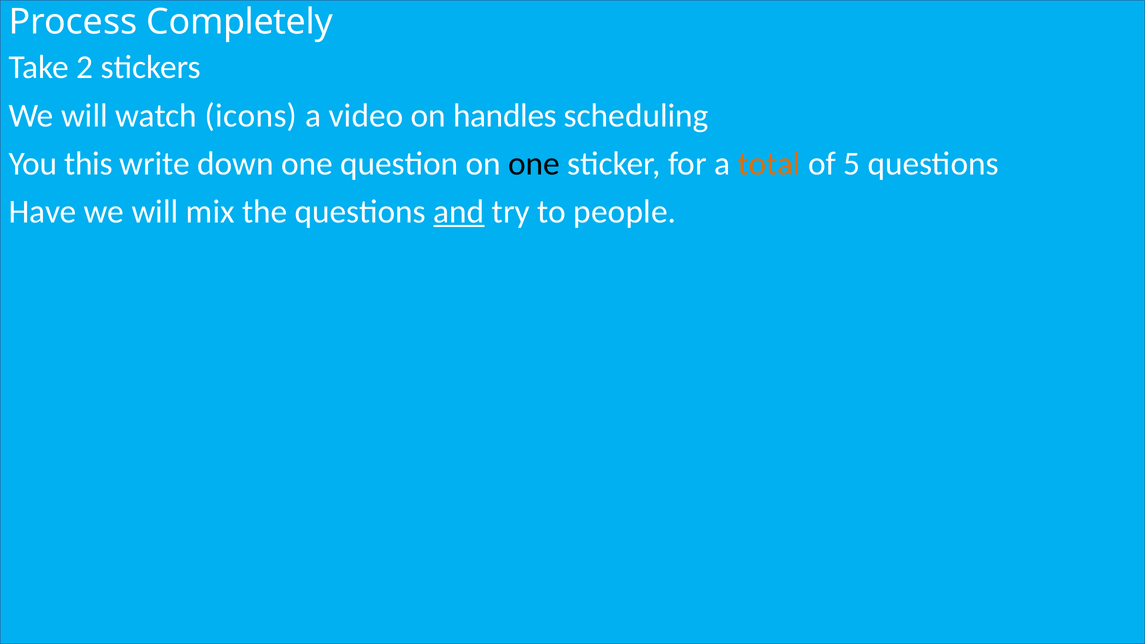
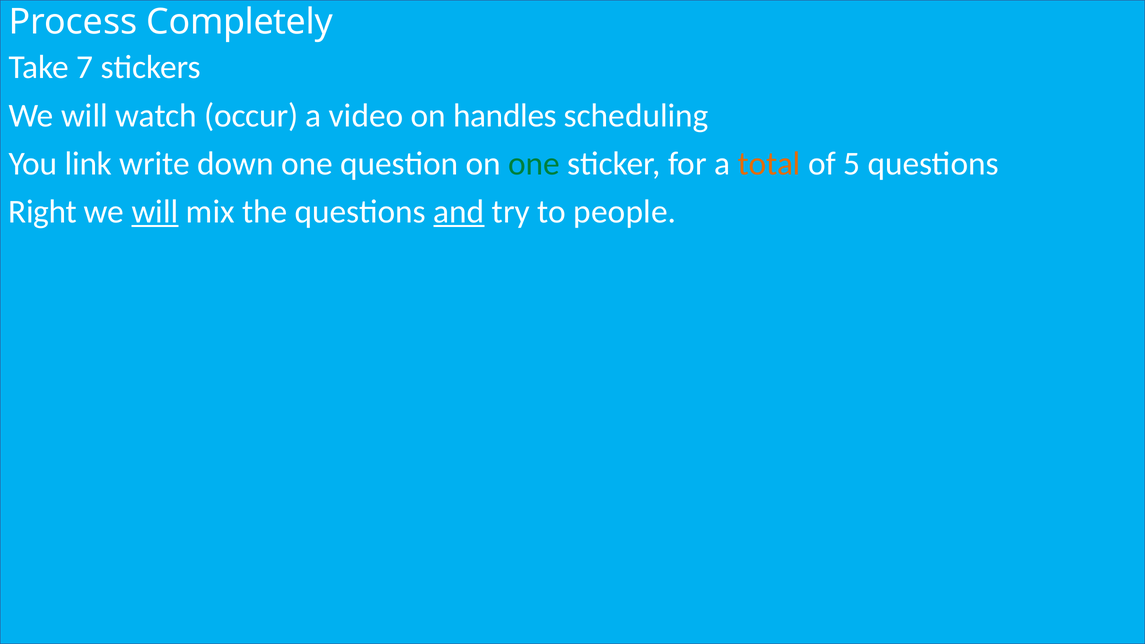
2: 2 -> 7 (85, 67)
icons: icons -> occur (251, 115)
this: this -> link (88, 163)
one colour: black -> green (534, 163)
Have: Have -> Right (43, 212)
will underline: none -> present (155, 212)
